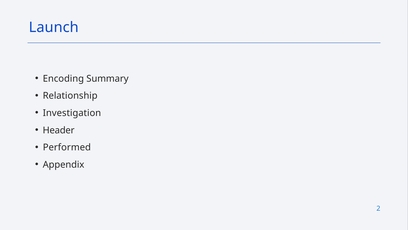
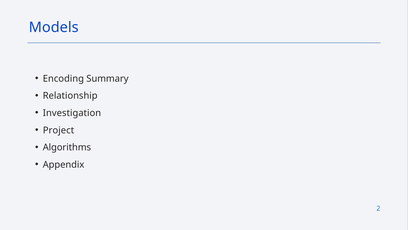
Launch: Launch -> Models (54, 27)
Header: Header -> Project (59, 130)
Performed: Performed -> Algorithms (67, 147)
